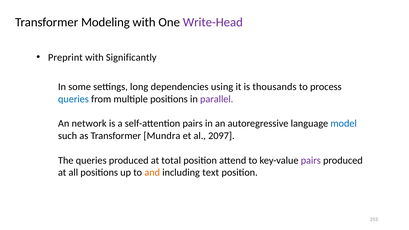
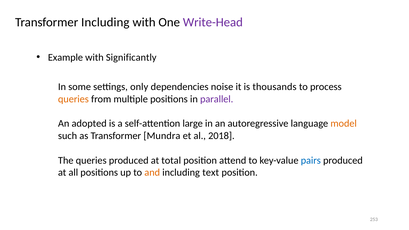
Transformer Modeling: Modeling -> Including (105, 22)
Preprint: Preprint -> Example (65, 57)
long: long -> only (139, 87)
using: using -> noise (222, 87)
queries colour: blue -> orange (73, 99)
network: network -> adopted (89, 124)
self-attention pairs: pairs -> large (193, 124)
model colour: blue -> orange (344, 124)
2097: 2097 -> 2018 (221, 136)
pairs colour: purple -> blue (311, 160)
